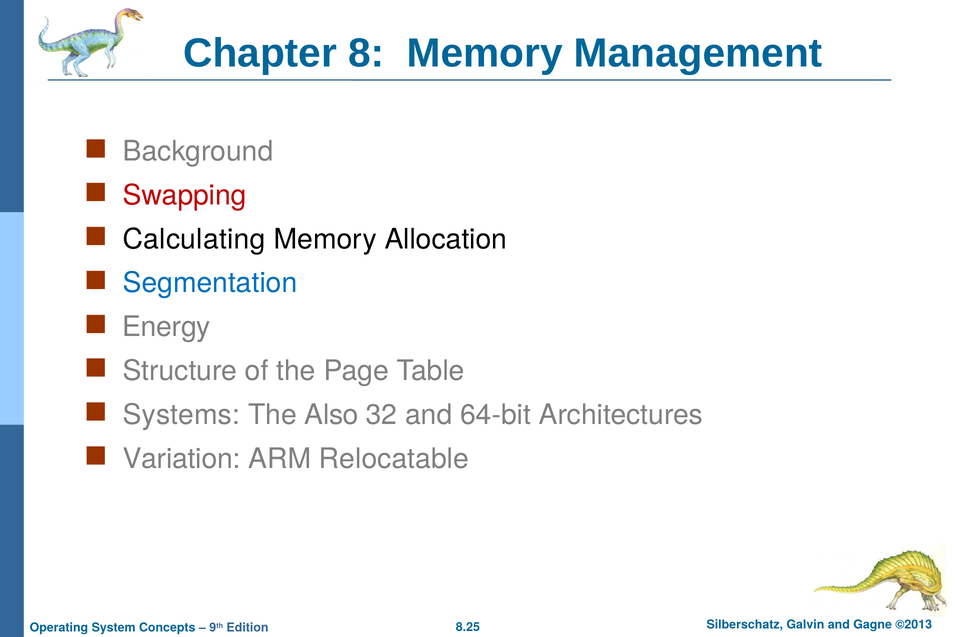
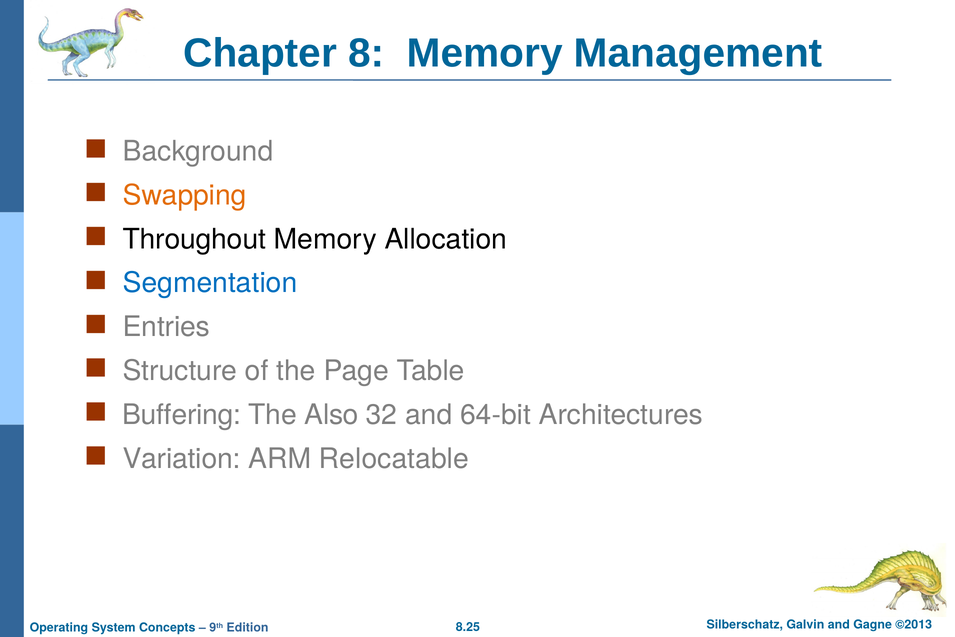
Swapping colour: red -> orange (185, 195)
Calculating: Calculating -> Throughout (194, 239)
Energy: Energy -> Entries (166, 327)
Systems: Systems -> Buffering (182, 415)
